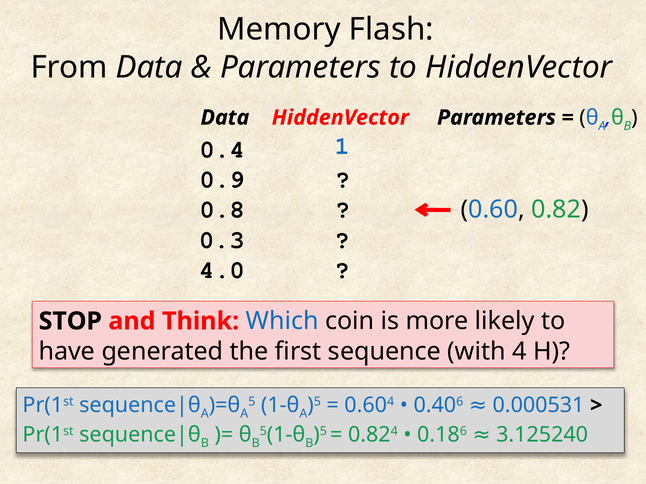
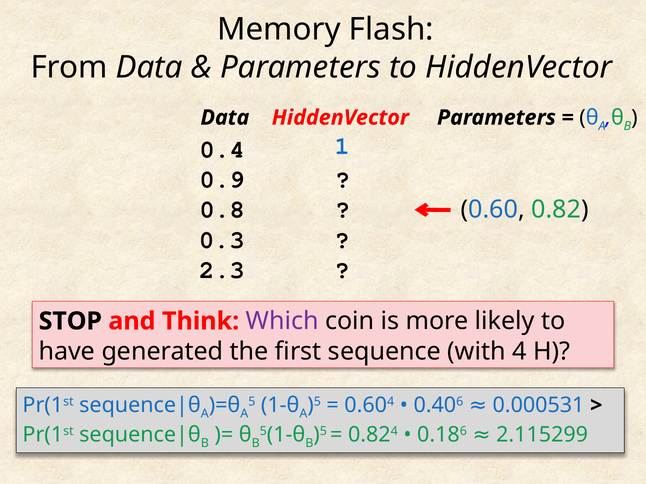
4.0: 4.0 -> 2.3 (222, 270)
Which colour: blue -> purple (282, 321)
3.125240: 3.125240 -> 2.115299 (542, 435)
